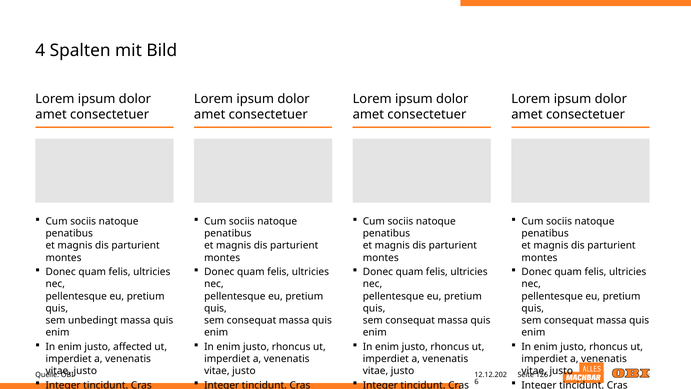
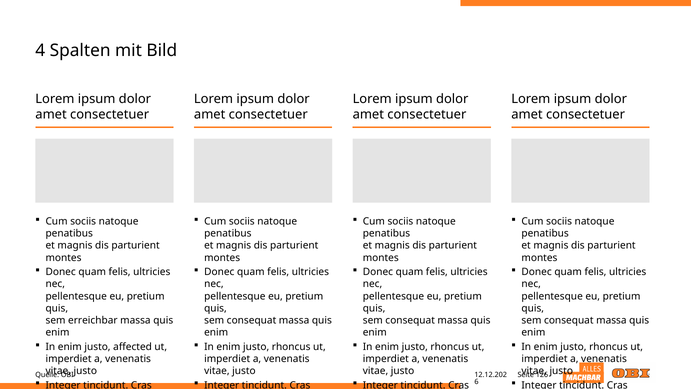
unbedingt: unbedingt -> erreichbar (93, 320)
